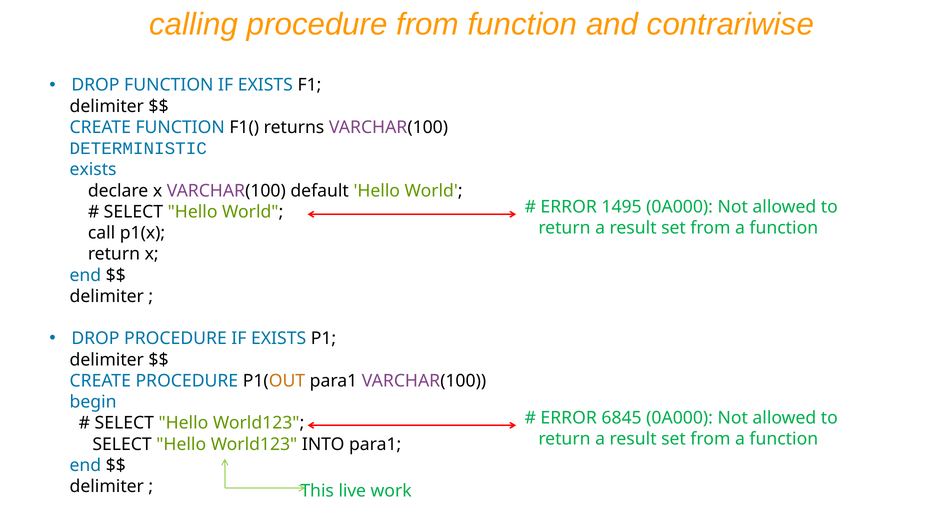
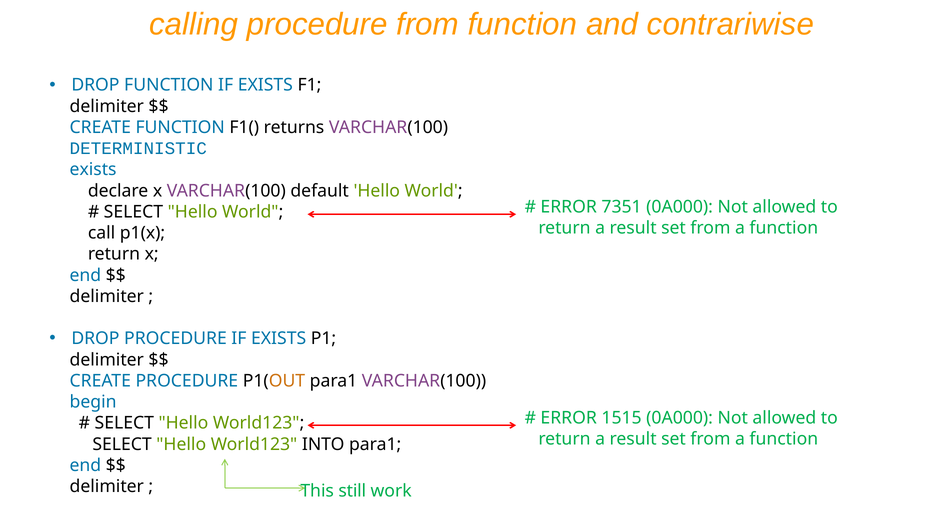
1495: 1495 -> 7351 (622, 207)
6845: 6845 -> 1515 (622, 418)
live: live -> still (352, 491)
